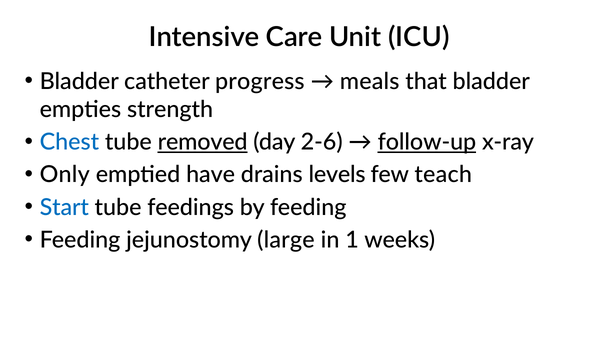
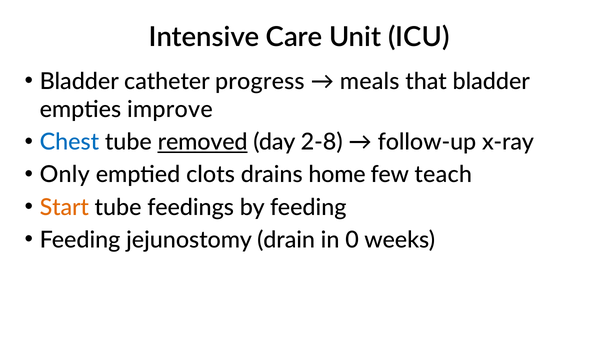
strength: strength -> improve (170, 110)
2-6: 2-6 -> 2-8 (322, 142)
follow-up underline: present -> none (427, 142)
have: have -> clots (211, 175)
levels: levels -> home (337, 175)
Start colour: blue -> orange (64, 208)
large: large -> drain (286, 240)
1: 1 -> 0 (352, 240)
